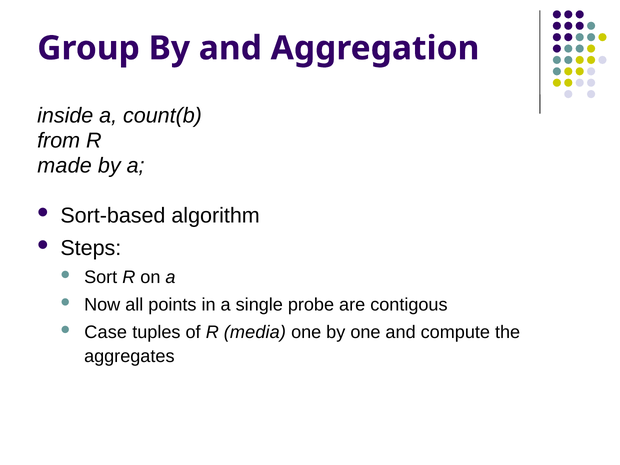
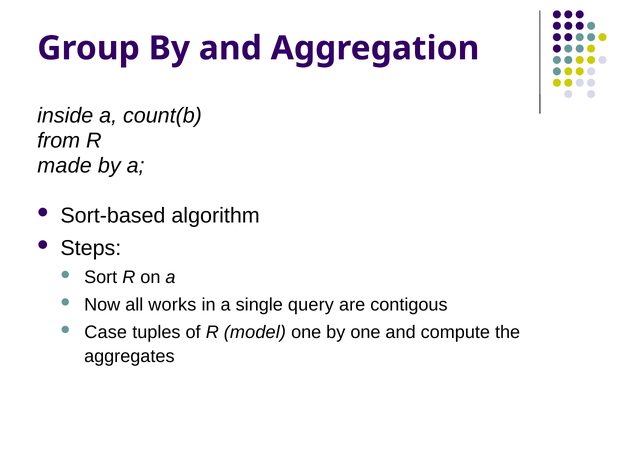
points: points -> works (172, 305)
probe: probe -> query (311, 305)
media: media -> model (255, 332)
